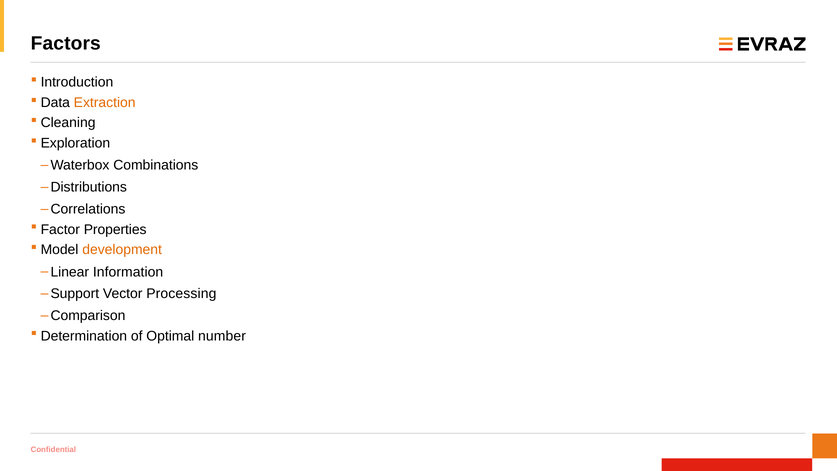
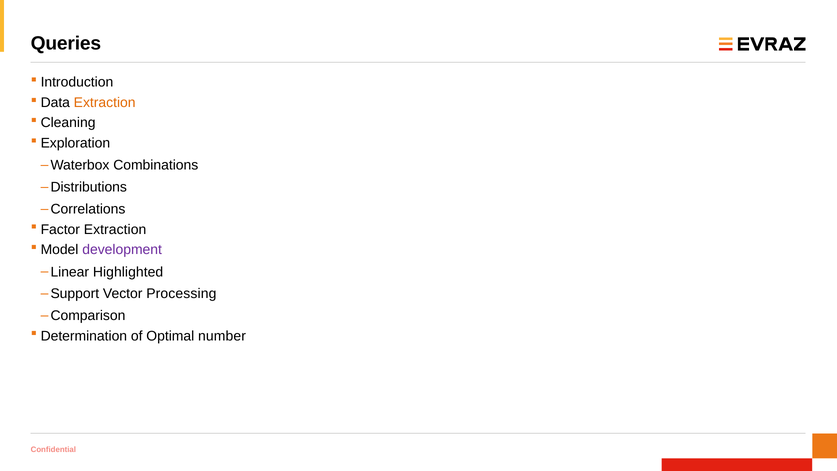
Factors: Factors -> Queries (66, 43)
Properties: Properties -> Extraction (115, 229)
development colour: orange -> purple (122, 250)
Information: Information -> Highlighted (128, 272)
